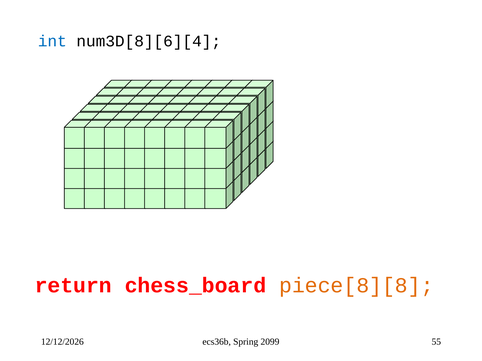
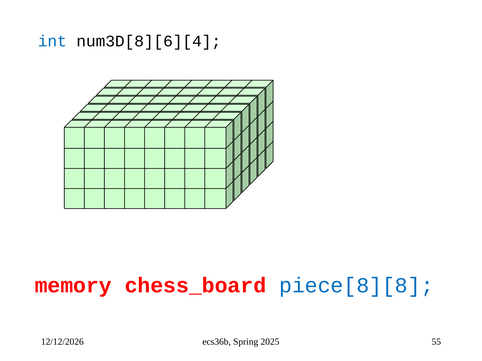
return: return -> memory (73, 286)
piece[8][8 colour: orange -> blue (356, 286)
2099: 2099 -> 2025 (270, 342)
